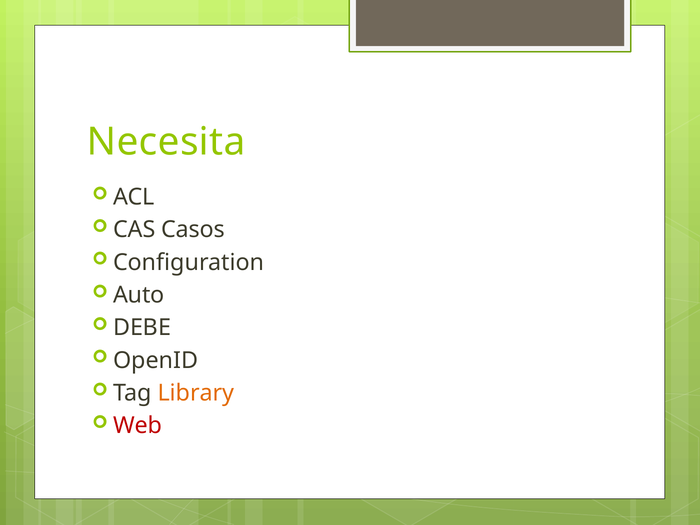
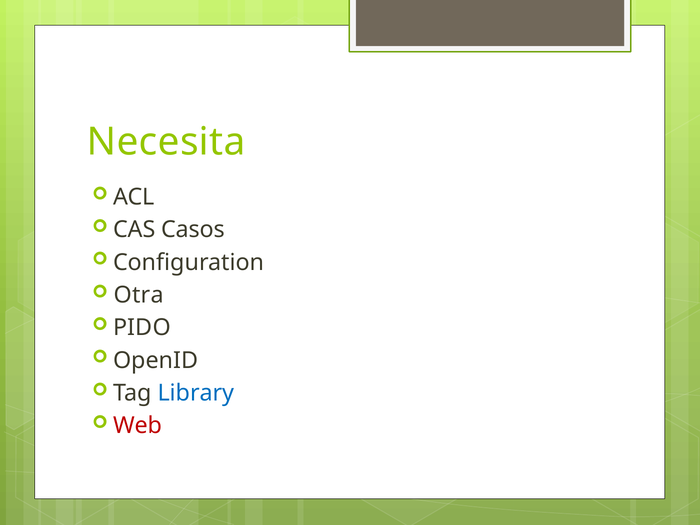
Auto: Auto -> Otra (139, 295)
DEBE: DEBE -> PIDO (142, 328)
Library colour: orange -> blue (196, 393)
